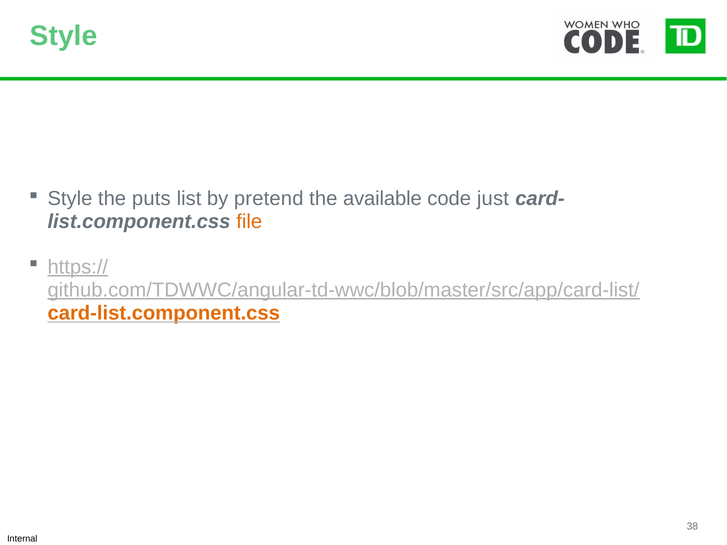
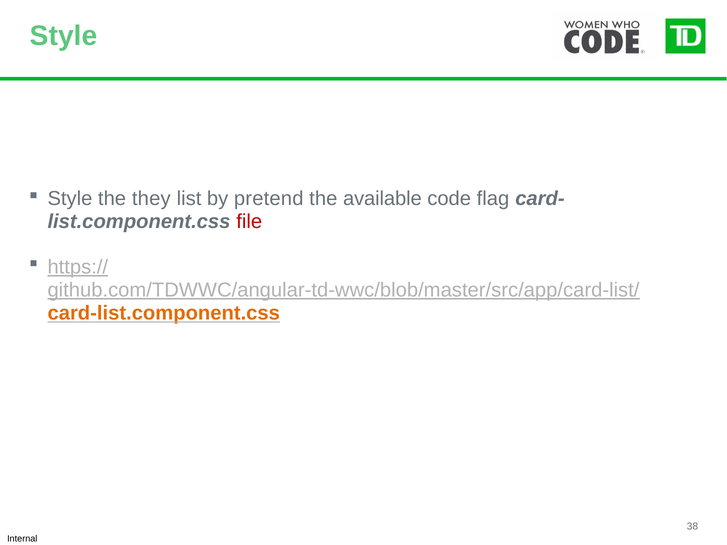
puts: puts -> they (151, 199)
just: just -> flag (493, 199)
file colour: orange -> red (249, 222)
